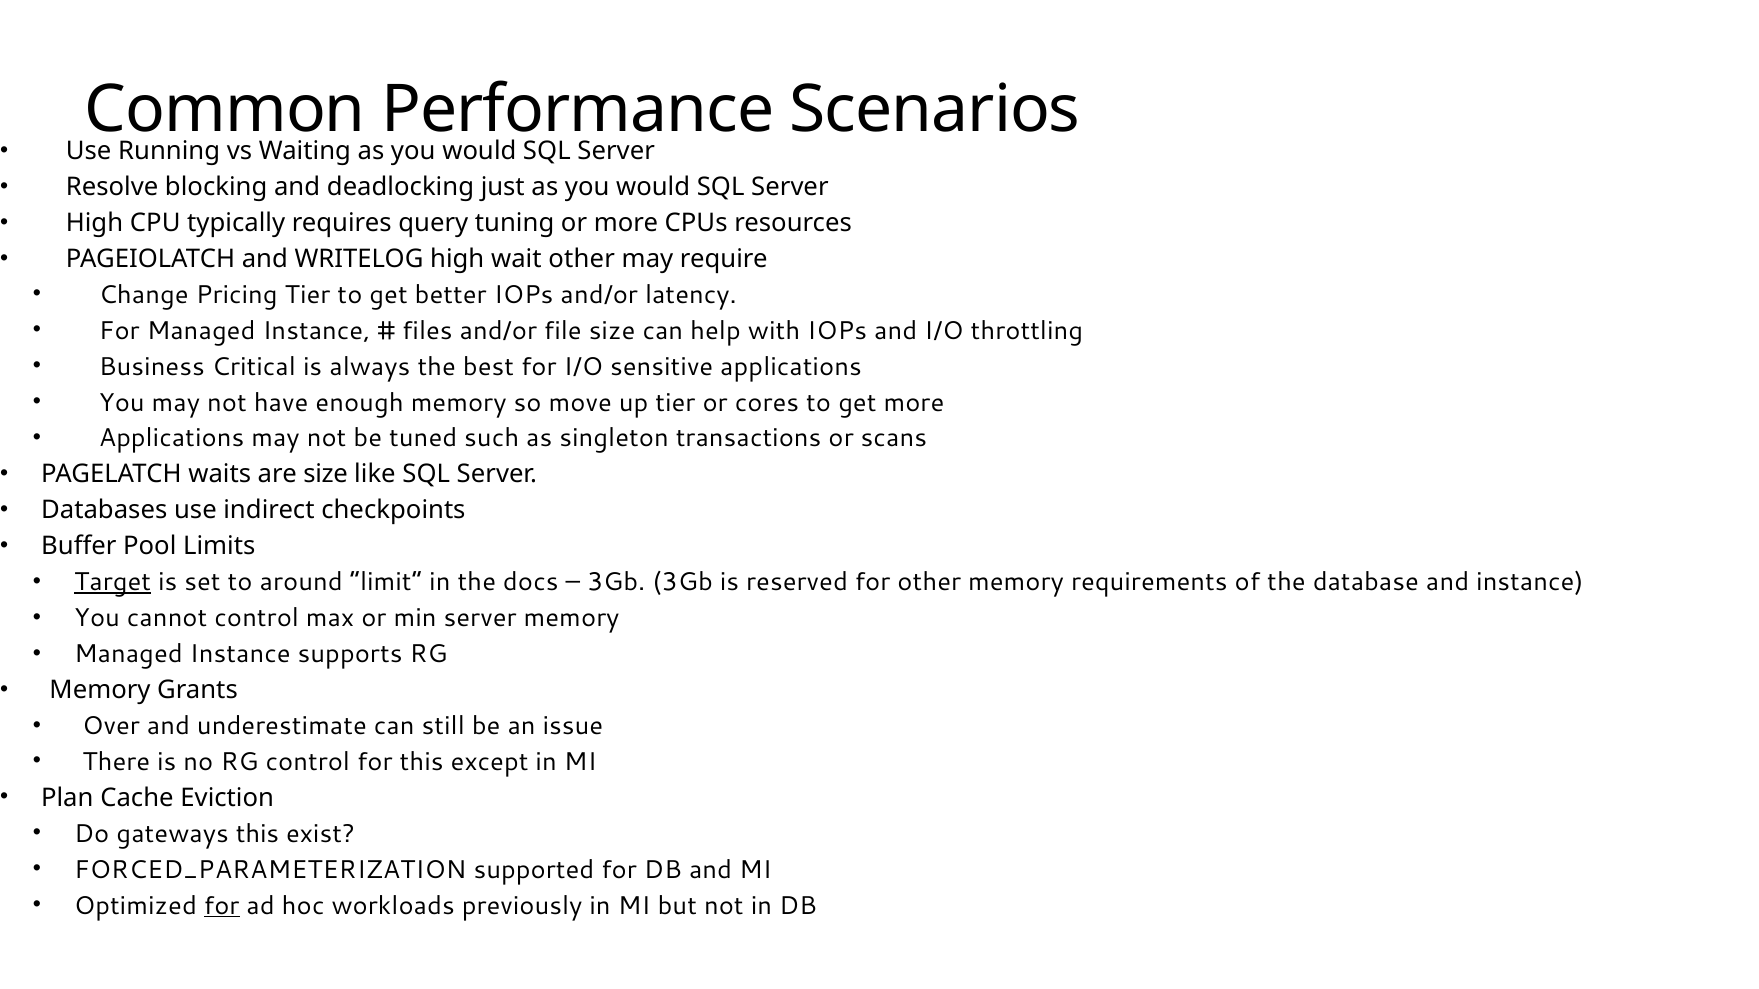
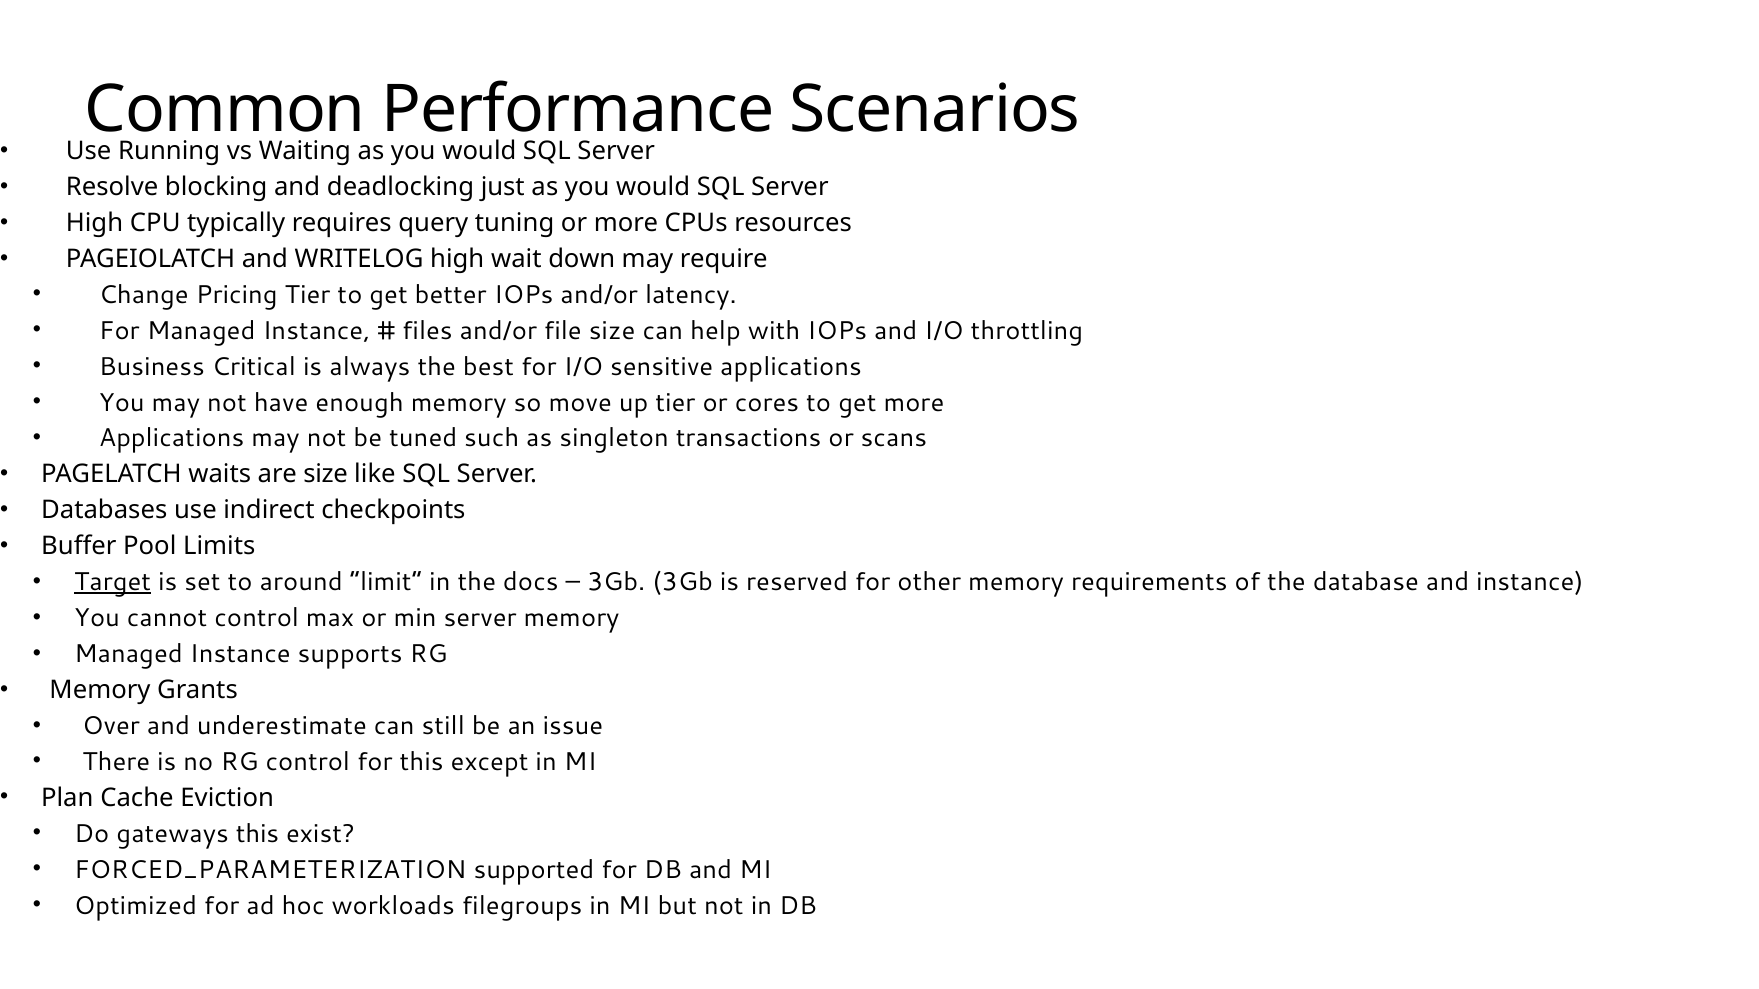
wait other: other -> down (582, 259)
for underline: present -> none (222, 906)
previously: previously -> filegroups (522, 906)
